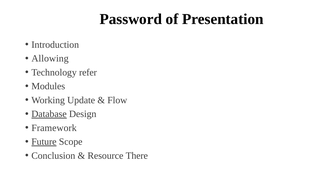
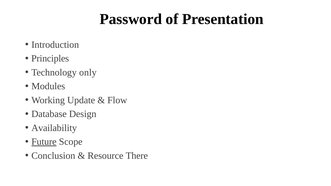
Allowing: Allowing -> Principles (50, 59)
refer: refer -> only (88, 72)
Database underline: present -> none (49, 114)
Framework: Framework -> Availability (54, 128)
